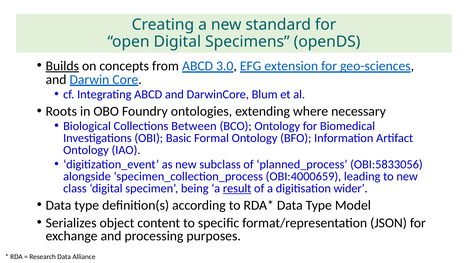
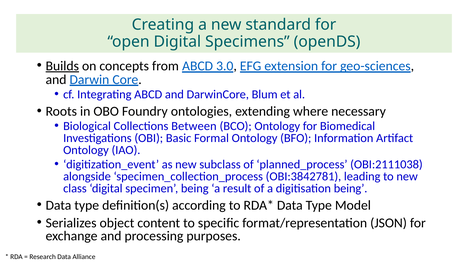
OBI:5833056: OBI:5833056 -> OBI:2111038 (386, 164)
OBI:4000659: OBI:4000659 -> OBI:3842781 (303, 176)
result underline: present -> none (237, 188)
digitisation wider: wider -> being (351, 188)
